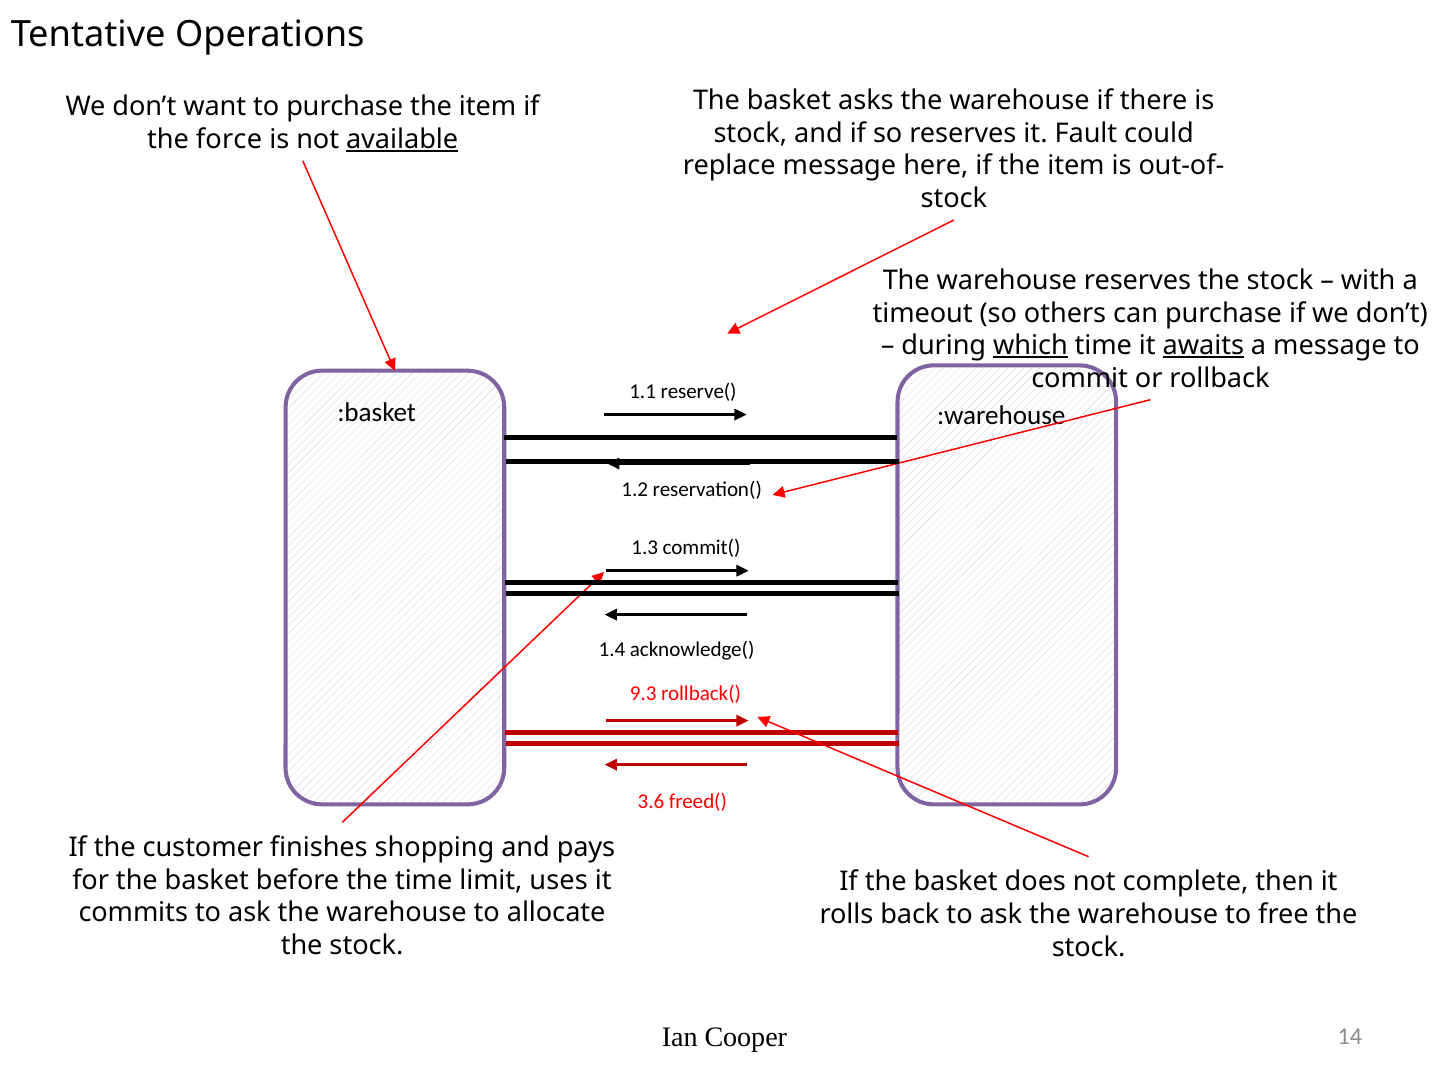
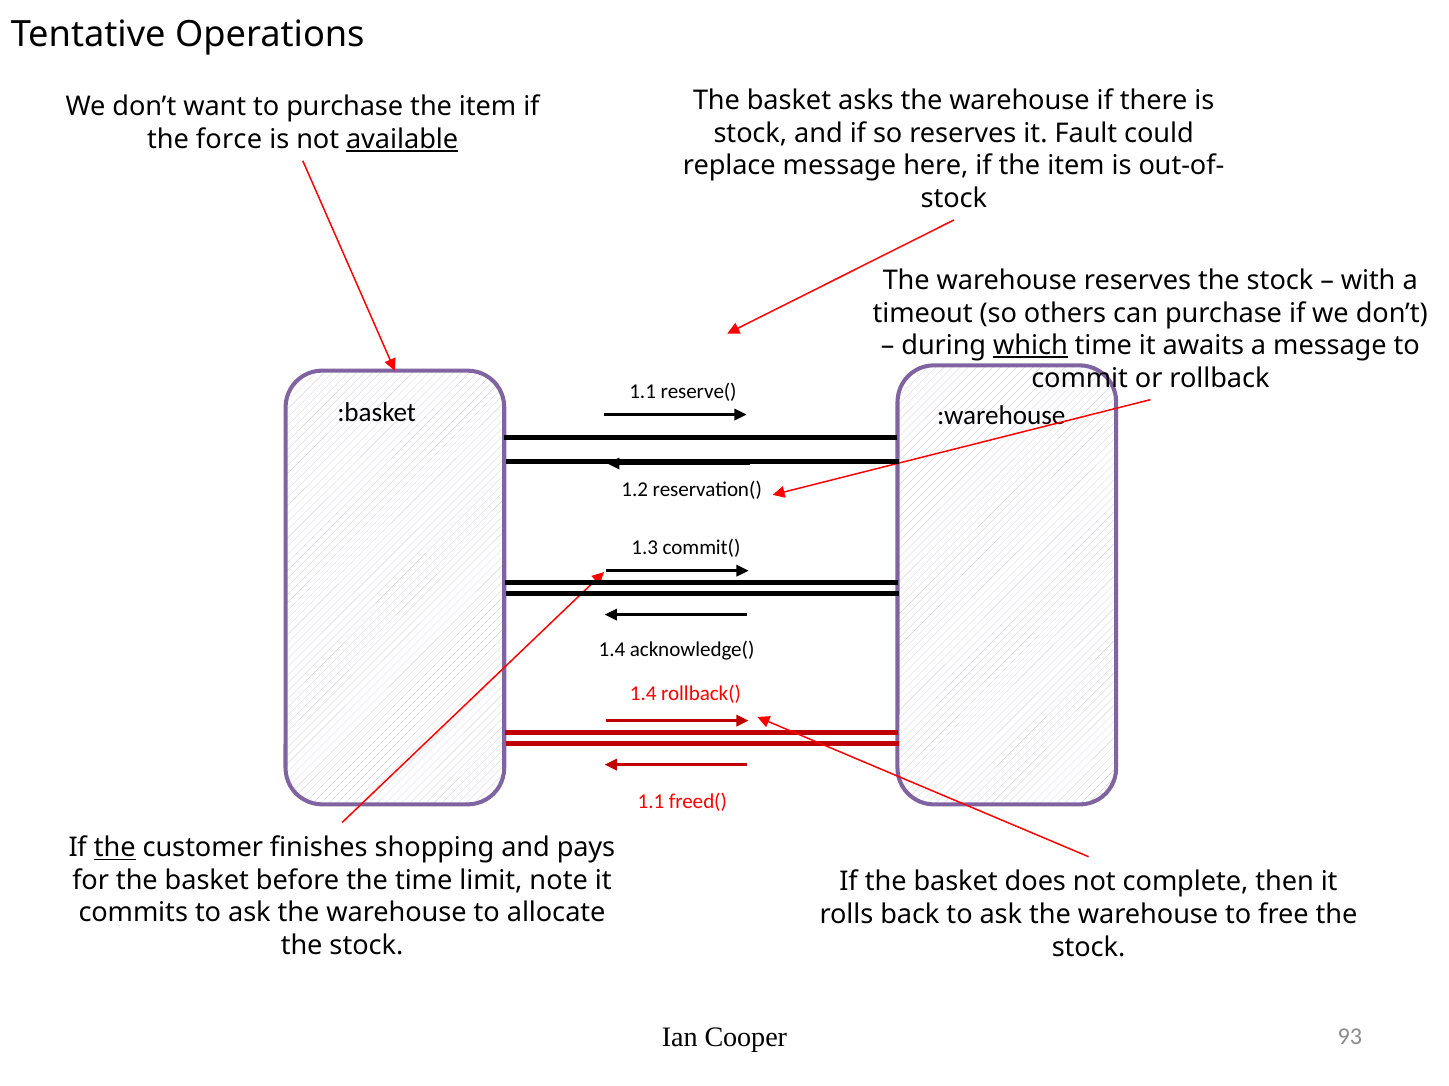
awaits underline: present -> none (1203, 346)
9.3: 9.3 -> 1.4 (643, 694)
3.6: 3.6 -> 1.1 (651, 802)
the underline: none -> present (115, 848)
uses: uses -> note (559, 881)
14: 14 -> 93 (1350, 1038)
